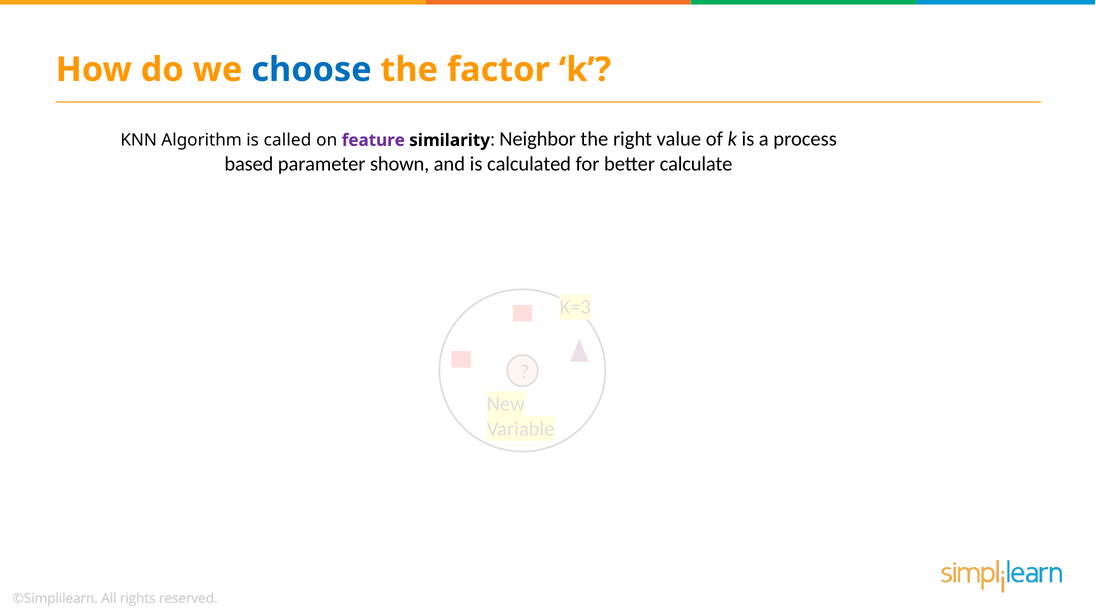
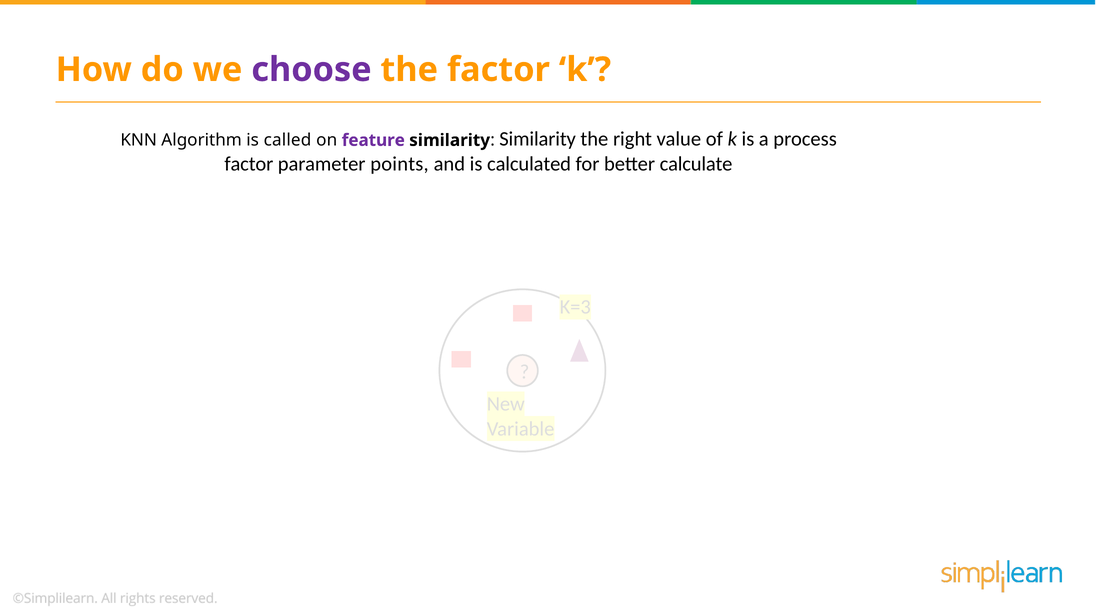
choose colour: blue -> purple (311, 70)
similarity Neighbor: Neighbor -> Similarity (538, 139)
based: based -> factor (249, 164)
shown: shown -> points (400, 164)
